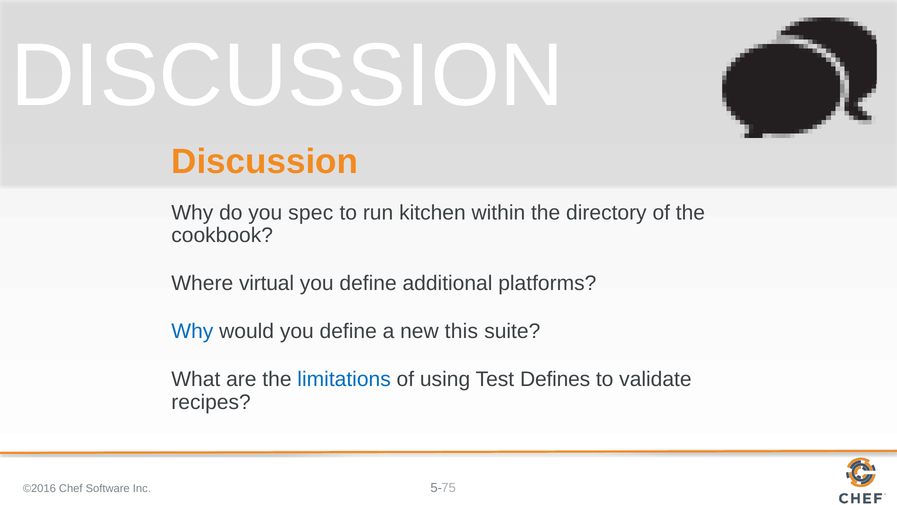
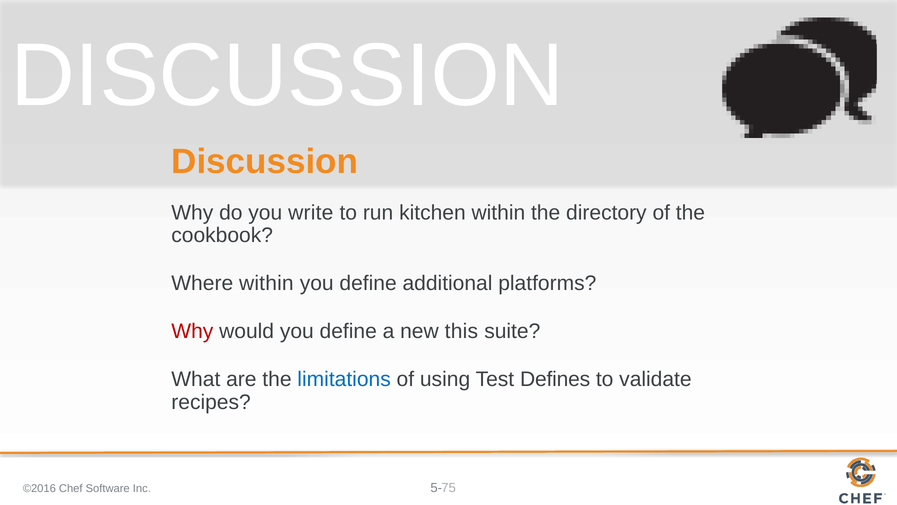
spec: spec -> write (311, 213)
Where virtual: virtual -> within (266, 283)
Why colour: blue -> red (192, 331)
